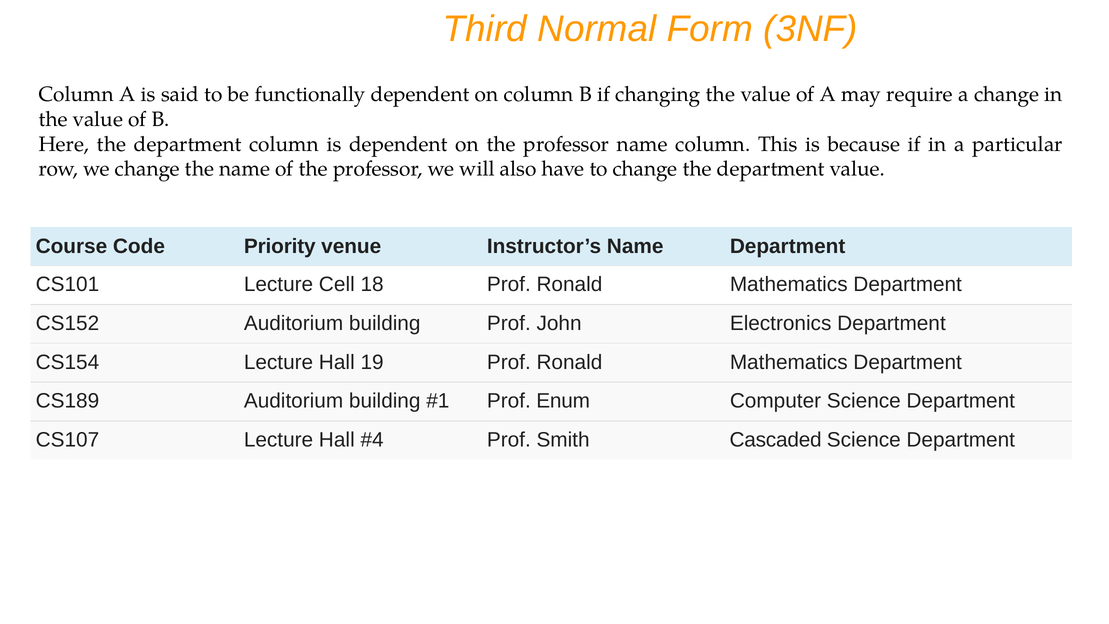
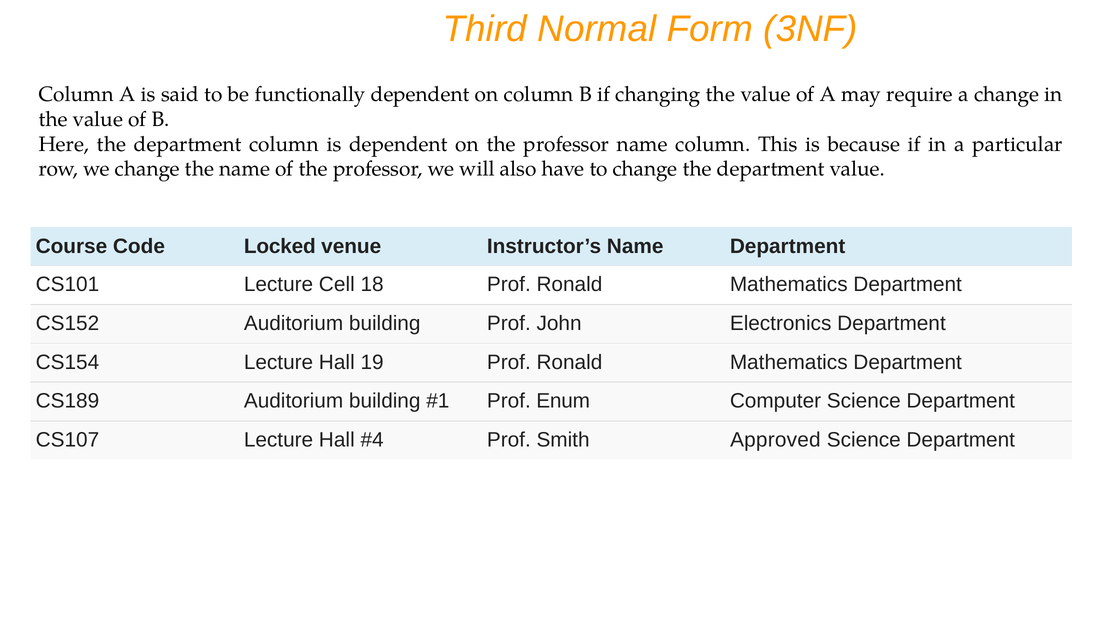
Priority: Priority -> Locked (280, 247)
Cascaded: Cascaded -> Approved (775, 440)
